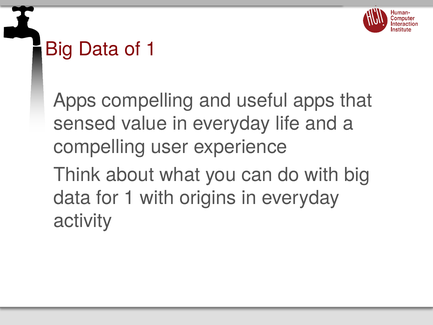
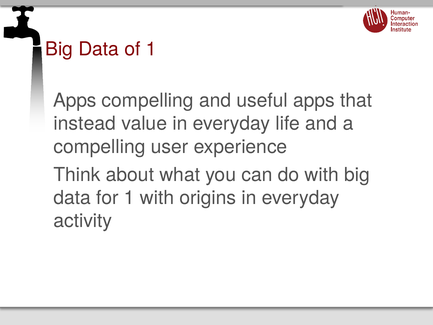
sensed: sensed -> instead (85, 123)
